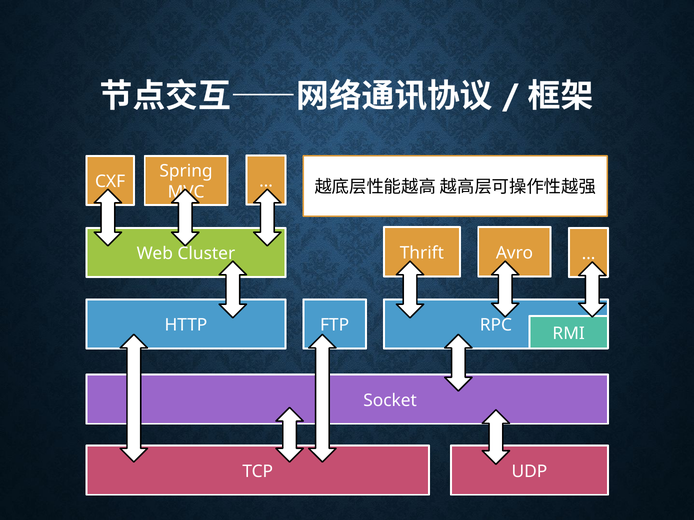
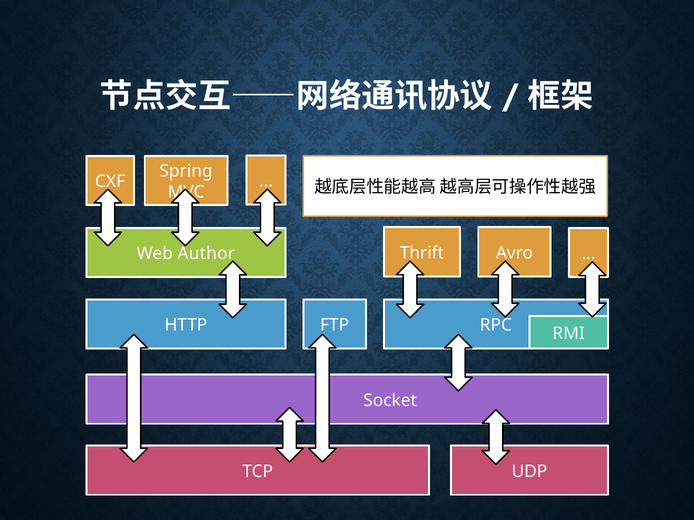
Cluster: Cluster -> Author (206, 254)
